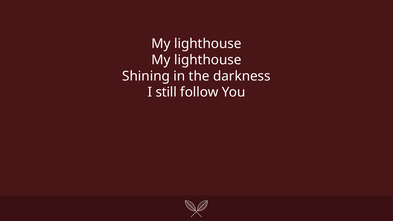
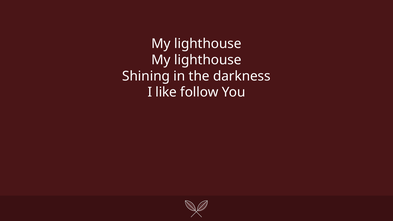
still: still -> like (166, 92)
